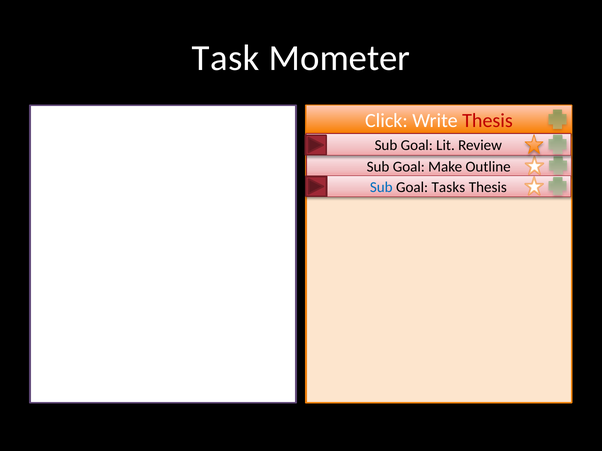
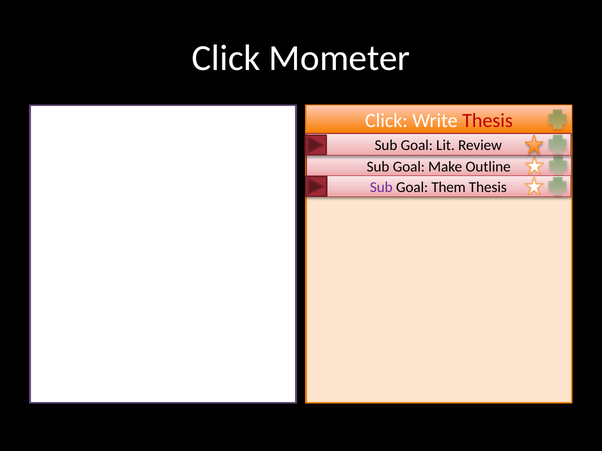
Task: Task -> Click (226, 58)
Sub colour: blue -> purple (381, 187)
Tasks: Tasks -> Them (449, 187)
